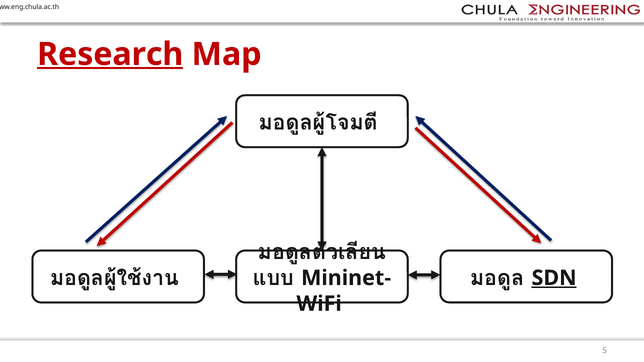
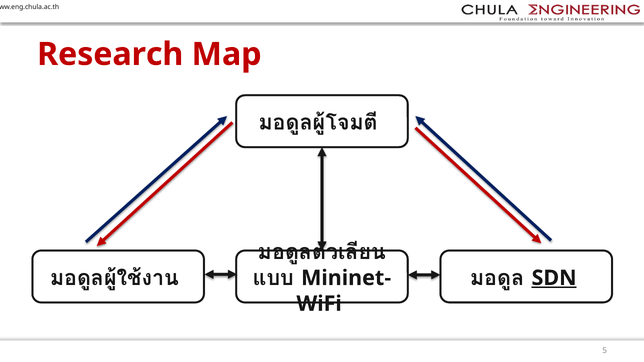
Research underline: present -> none (110, 54)
